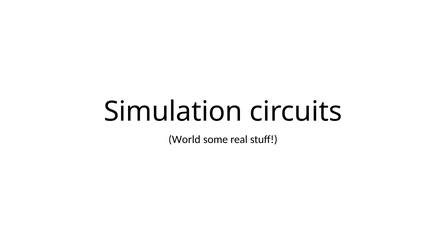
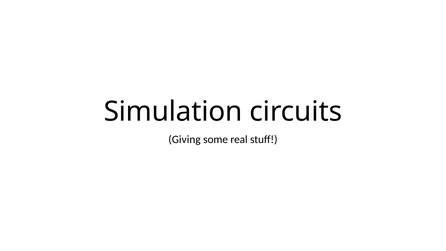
World: World -> Giving (185, 139)
